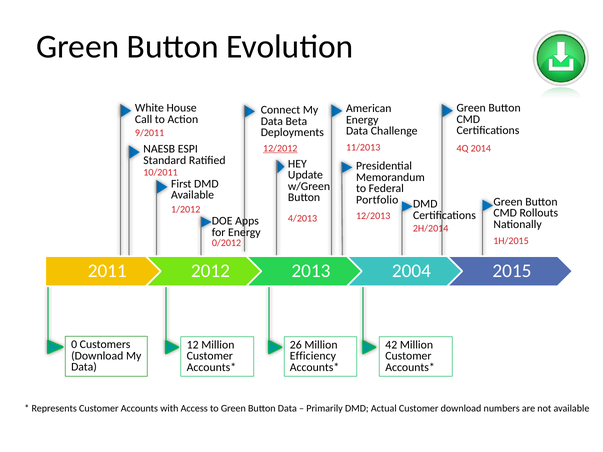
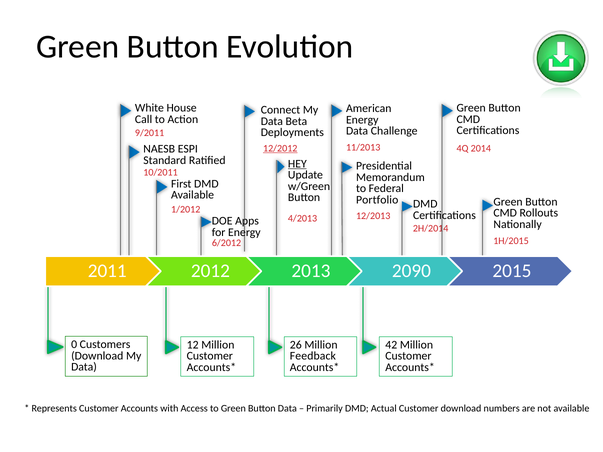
HEY underline: none -> present (297, 164)
0/2012: 0/2012 -> 6/2012 (227, 243)
2004: 2004 -> 2090 (411, 271)
Efficiency: Efficiency -> Feedback (313, 356)
